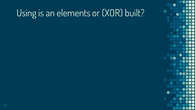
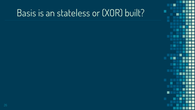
Using: Using -> Basis (26, 13)
elements: elements -> stateless (73, 13)
